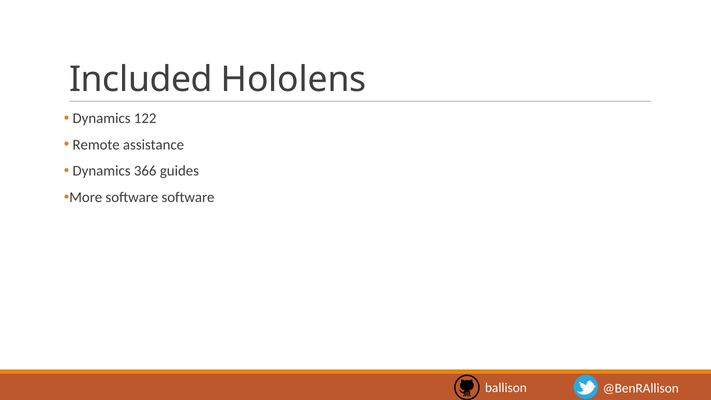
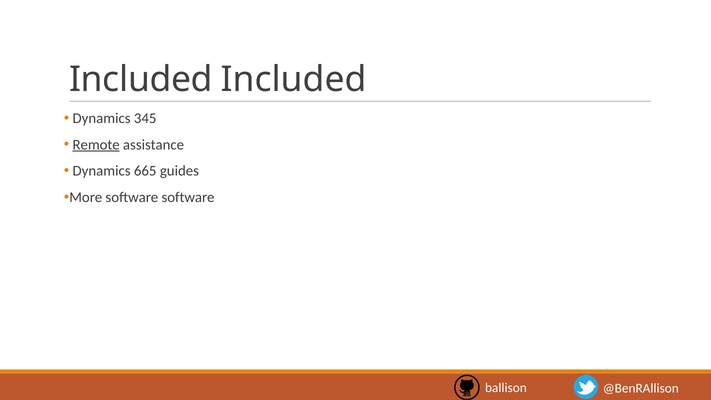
Included Hololens: Hololens -> Included (294, 80)
122: 122 -> 345 (145, 118)
Remote underline: none -> present (96, 145)
366: 366 -> 665 (145, 171)
